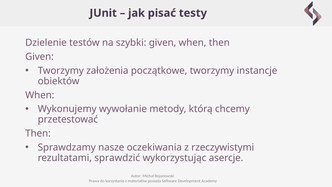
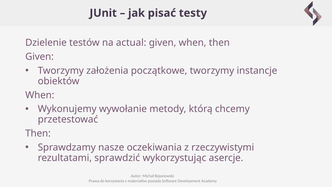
szybki: szybki -> actual (131, 43)
